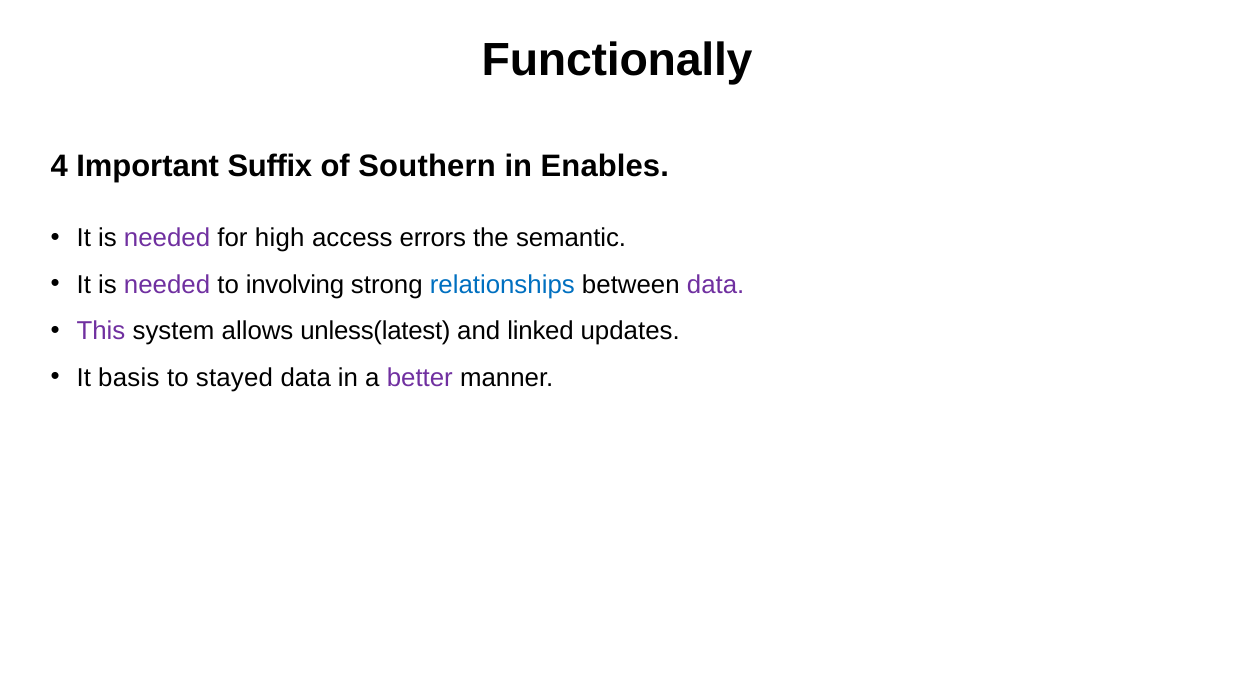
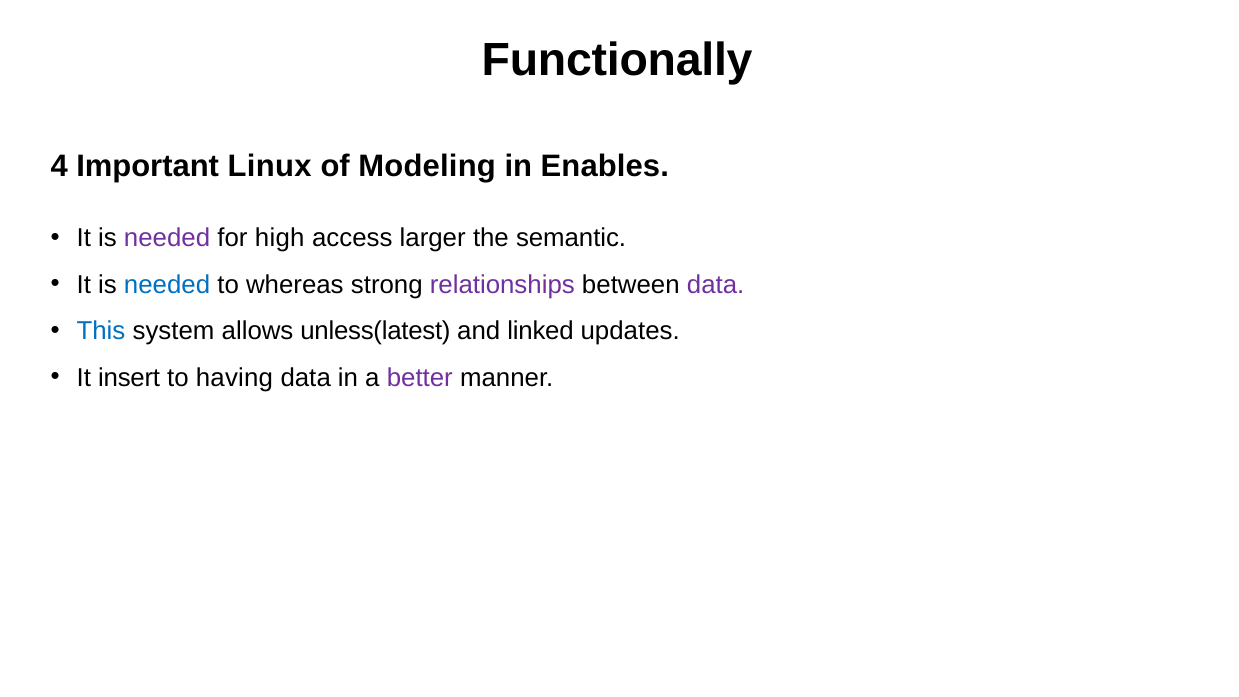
Suffix: Suffix -> Linux (270, 166)
Southern: Southern -> Modeling (427, 166)
errors: errors -> larger (433, 238)
needed colour: purple -> blue (167, 285)
involving: involving -> whereas (295, 285)
relationships colour: blue -> purple (502, 285)
This colour: purple -> blue (101, 331)
basis: basis -> insert (129, 378)
stayed: stayed -> having (234, 378)
